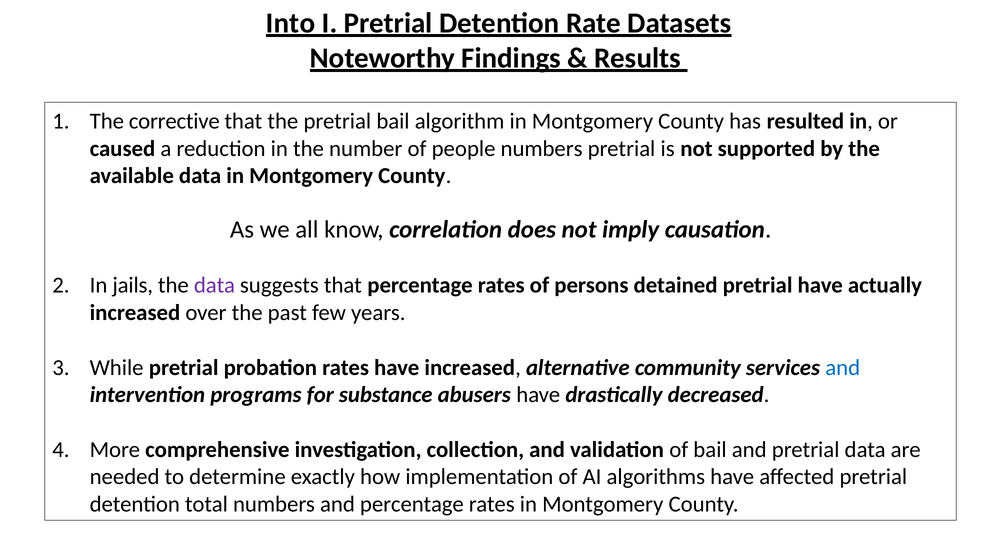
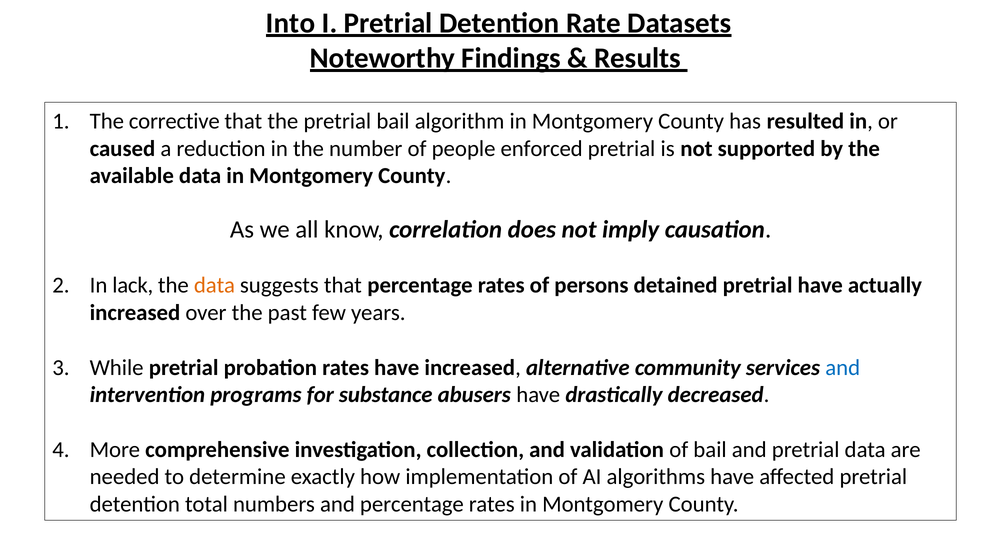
people numbers: numbers -> enforced (542, 149)
jails: jails -> lack (133, 286)
data colour: purple -> orange (215, 286)
